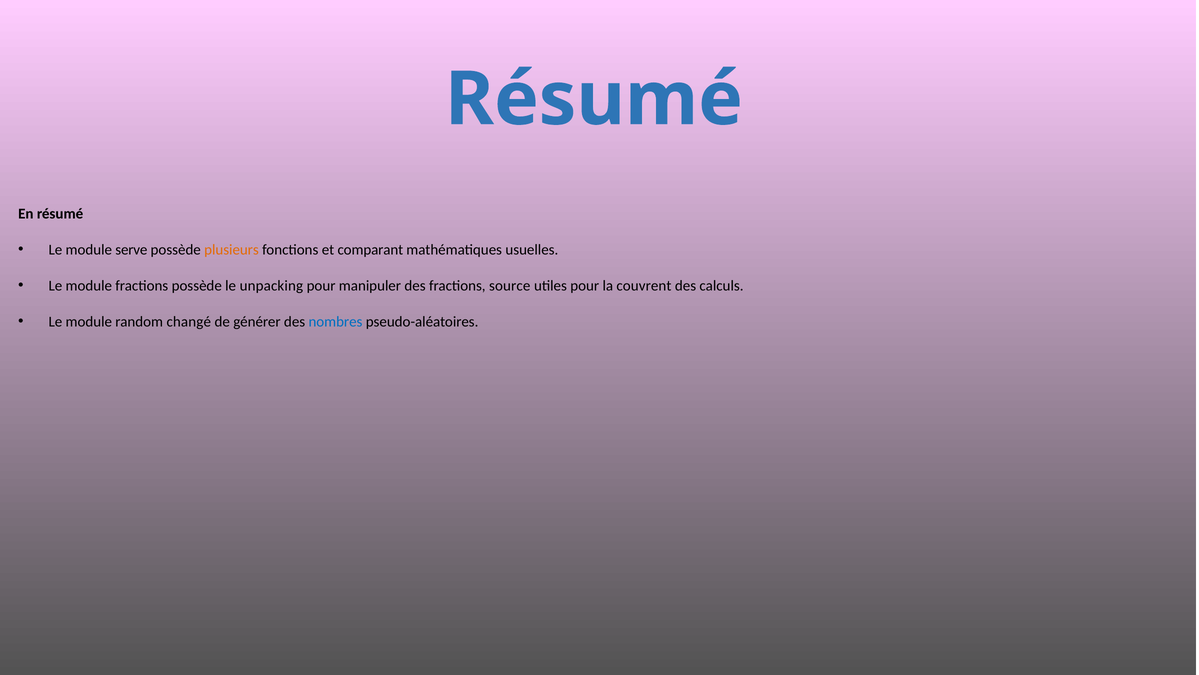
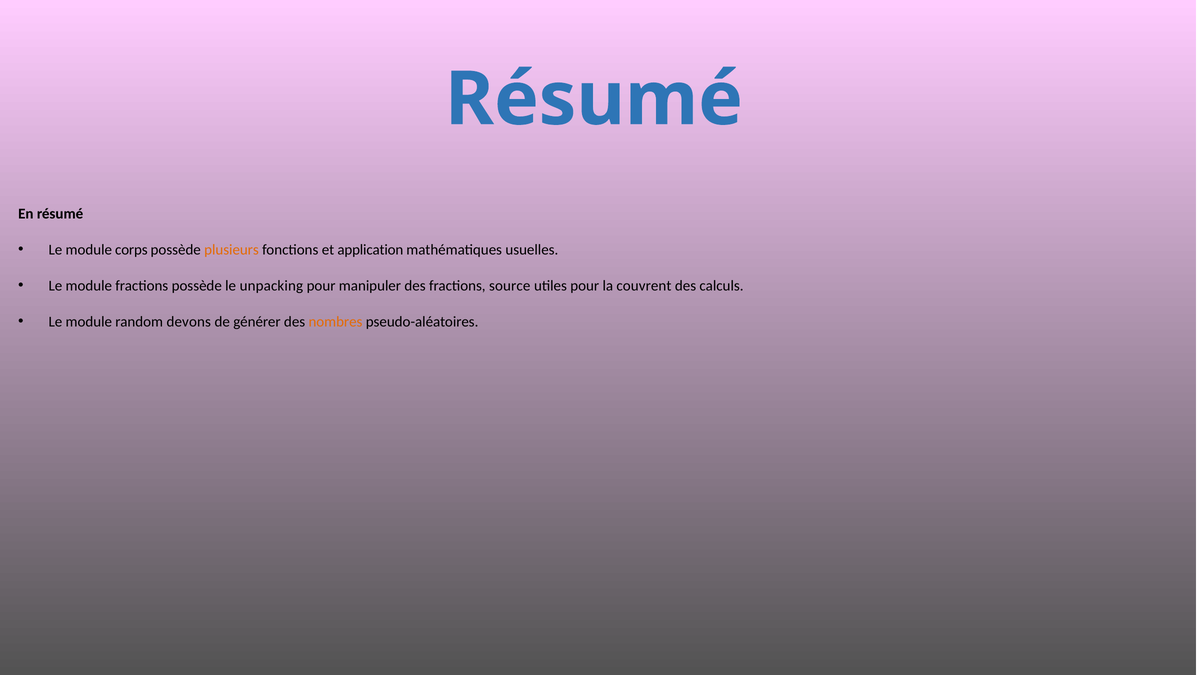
serve: serve -> corps (131, 250)
comparant: comparant -> application (370, 250)
changé: changé -> devons (189, 322)
nombres colour: blue -> orange (335, 322)
